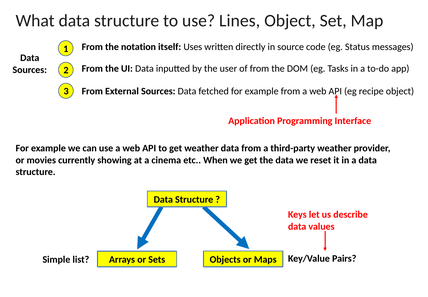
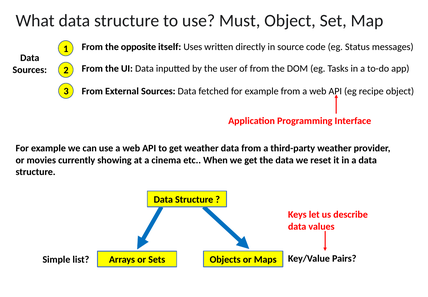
Lines: Lines -> Must (240, 21)
notation: notation -> opposite (139, 47)
